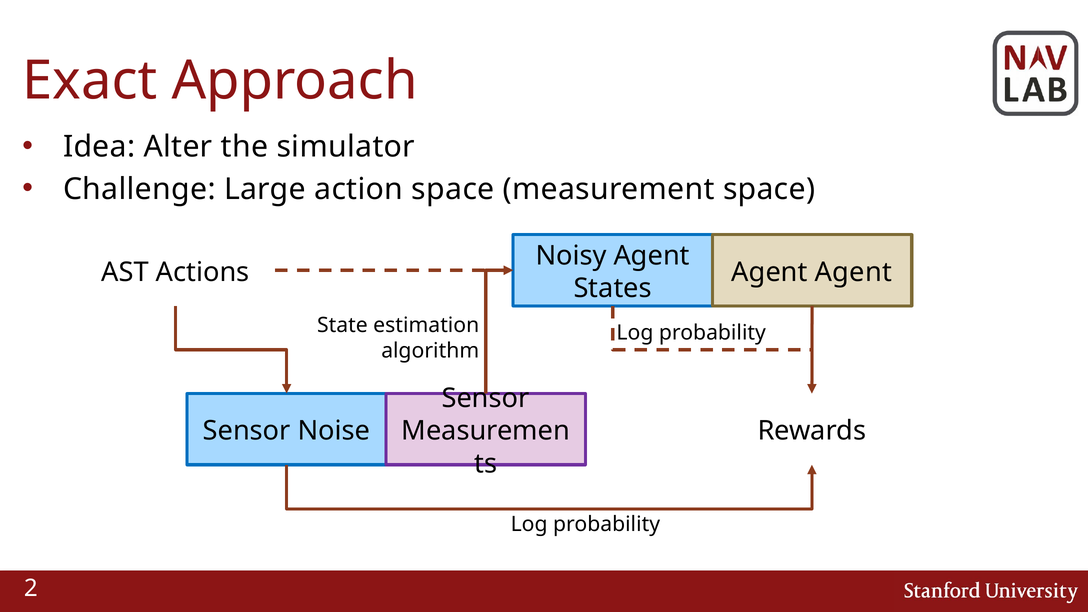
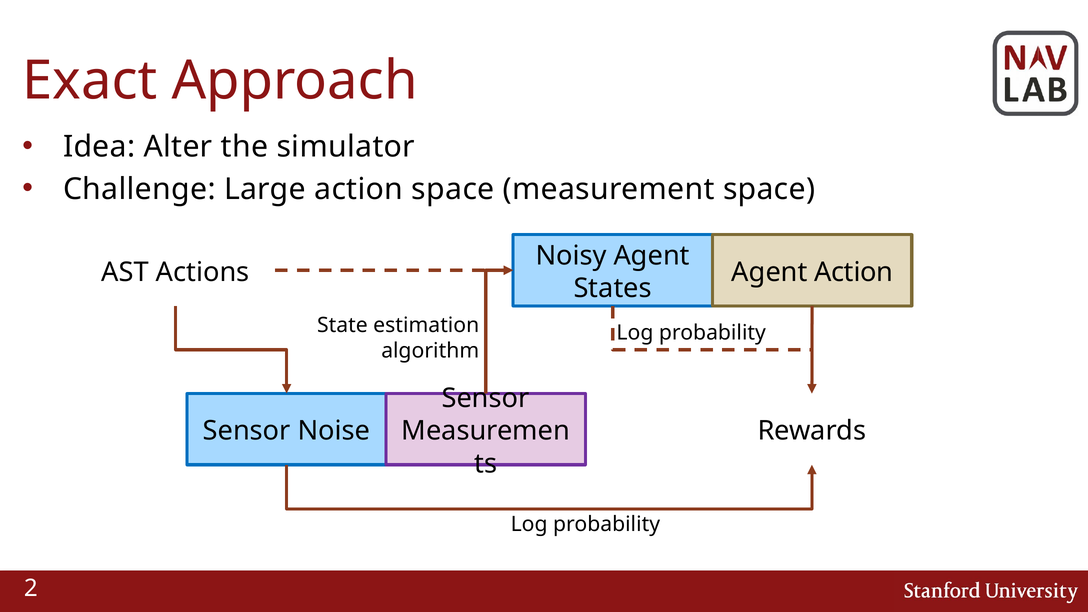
Agent Agent: Agent -> Action (854, 272)
